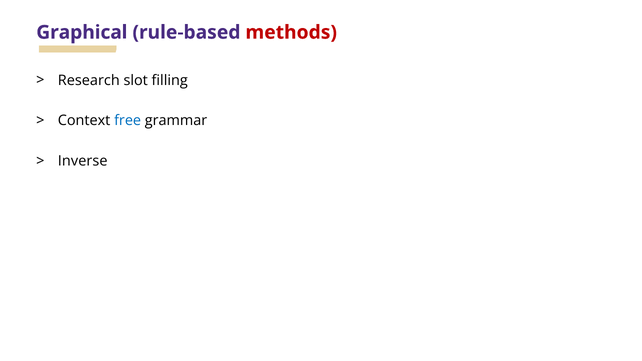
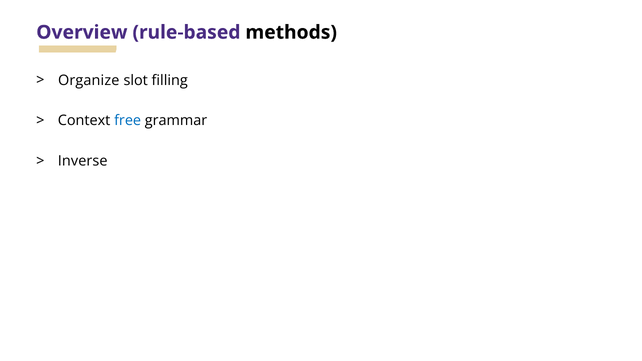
Graphical: Graphical -> Overview (82, 32)
methods colour: red -> black (291, 32)
Research: Research -> Organize (89, 80)
